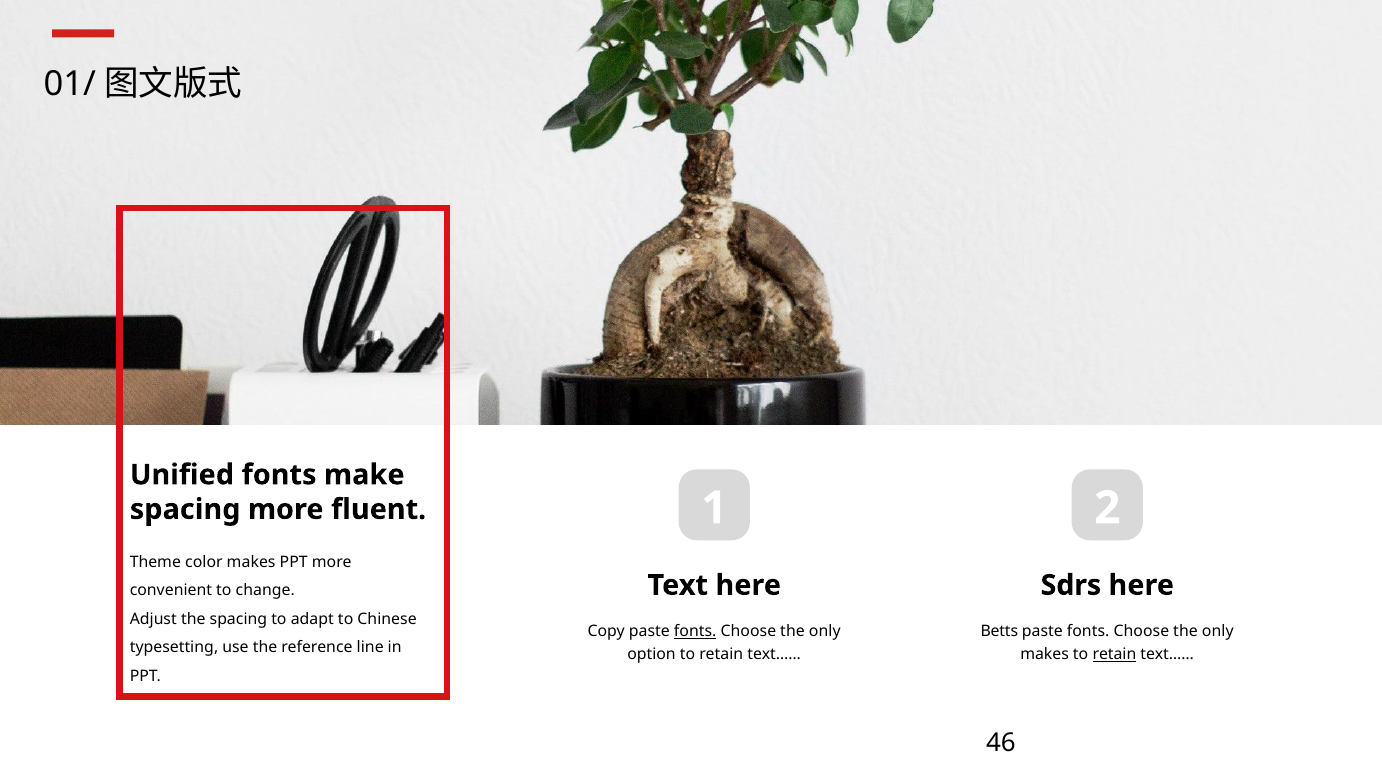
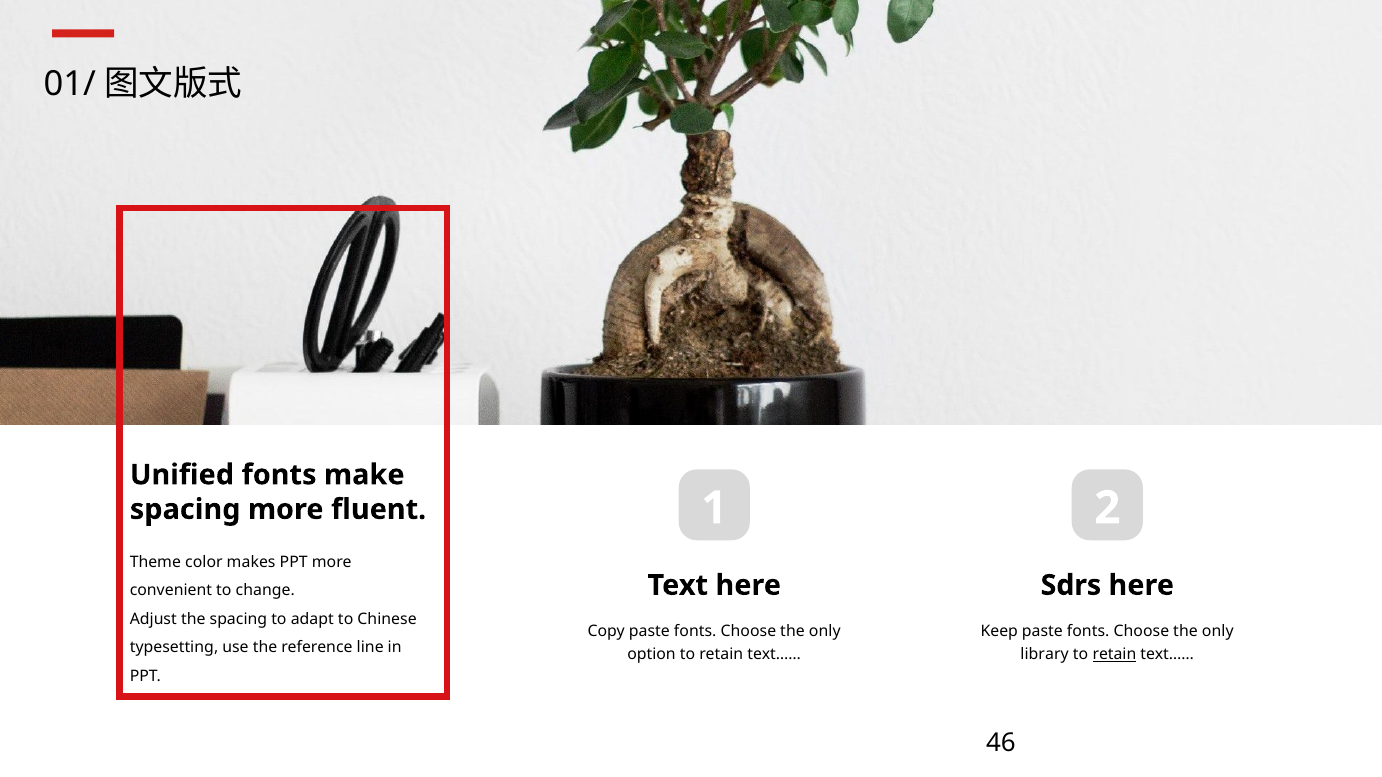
fonts underline: present -> none (695, 632)
Betts: Betts -> Keep (999, 632)
makes: makes -> library (1045, 655)
